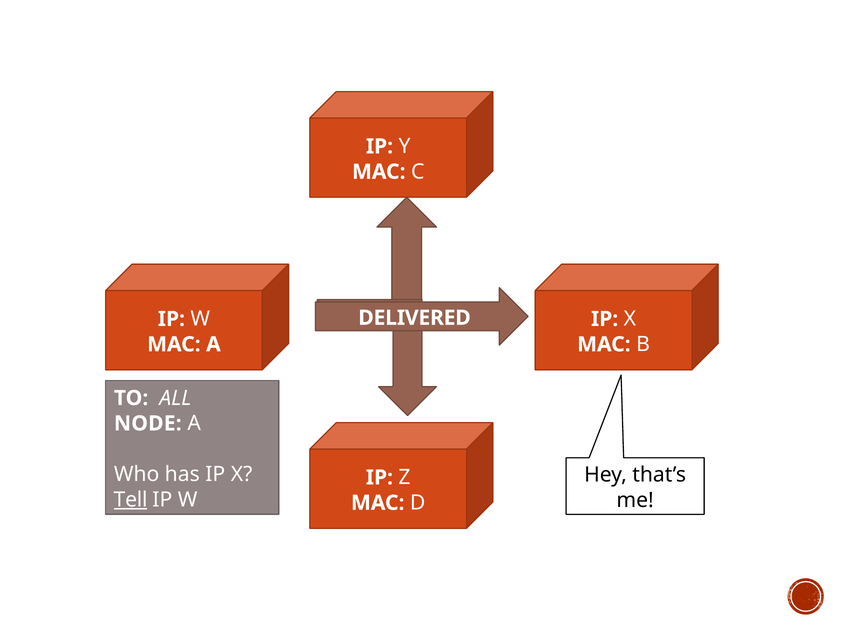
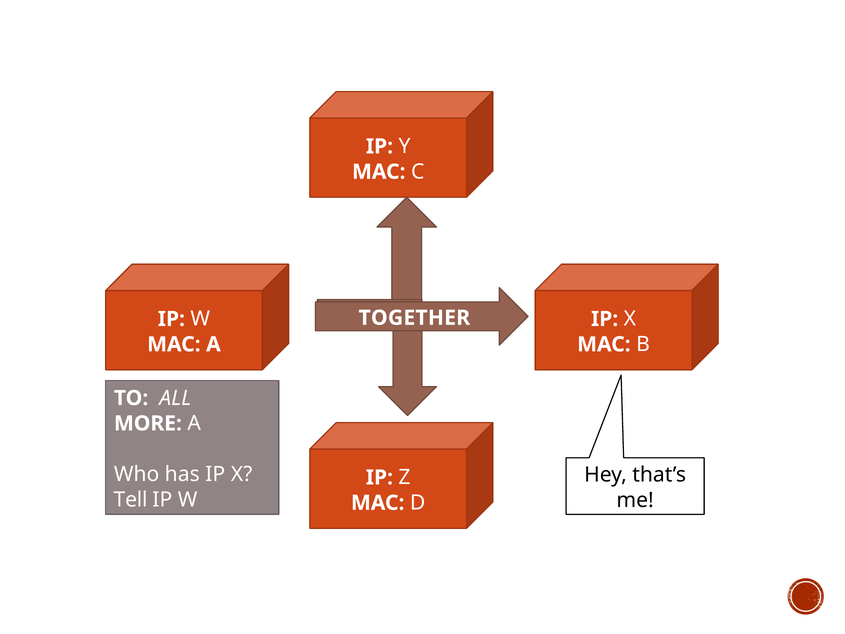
DELIVERED: DELIVERED -> TOGETHER (414, 318)
NODE: NODE -> MORE (148, 423)
Tell underline: present -> none (131, 499)
